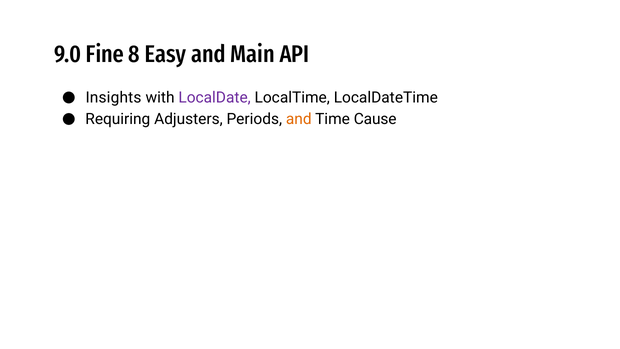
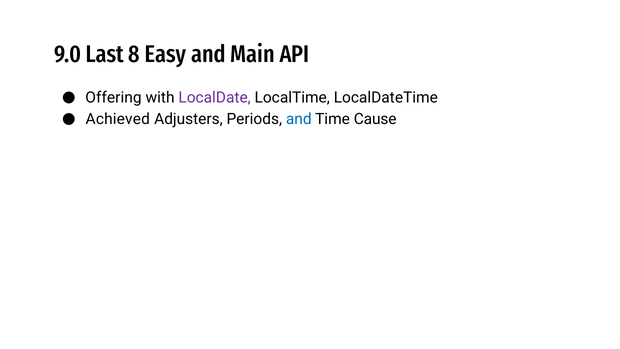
Fine: Fine -> Last (105, 54)
Insights: Insights -> Offering (114, 98)
Requiring: Requiring -> Achieved (118, 119)
and colour: orange -> blue (299, 119)
